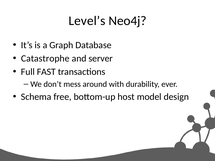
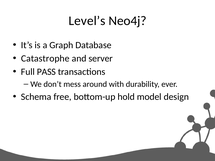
FAST: FAST -> PASS (46, 72)
host: host -> hold (126, 97)
